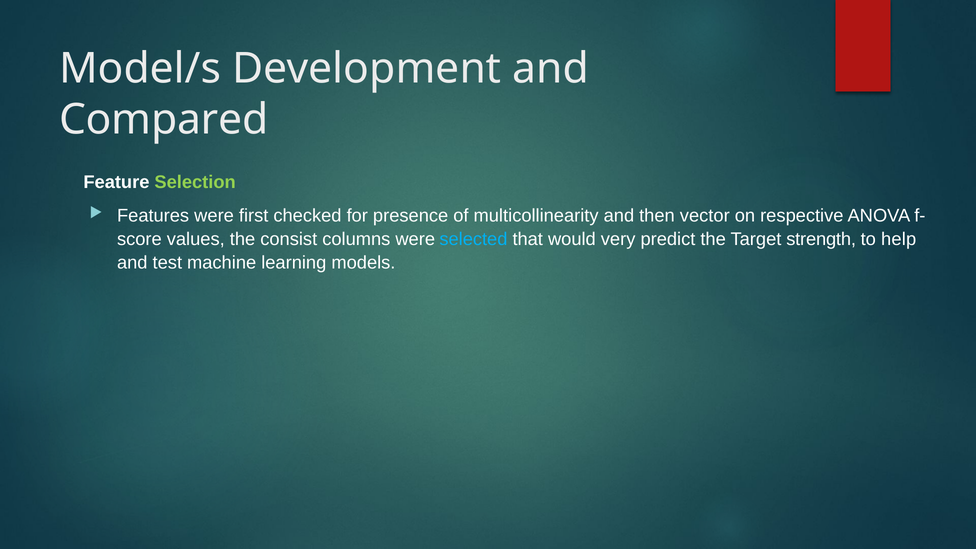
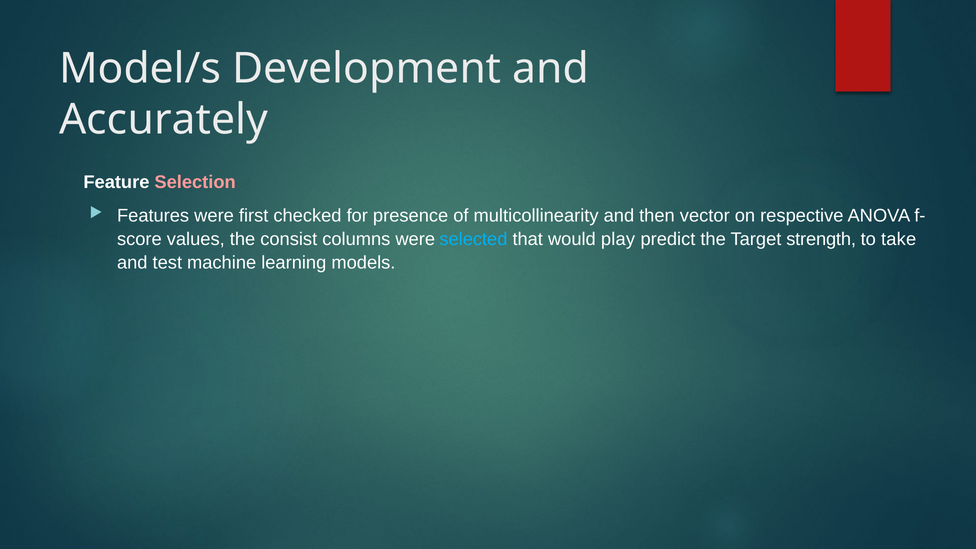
Compared: Compared -> Accurately (164, 120)
Selection colour: light green -> pink (195, 182)
very: very -> play (618, 239)
help: help -> take (899, 239)
